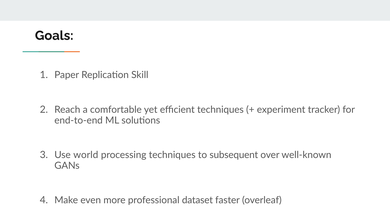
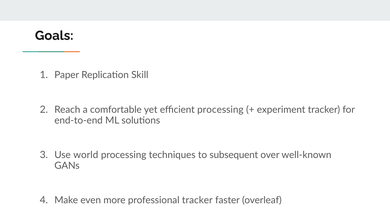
efficient techniques: techniques -> processing (220, 110)
professional dataset: dataset -> tracker (197, 200)
